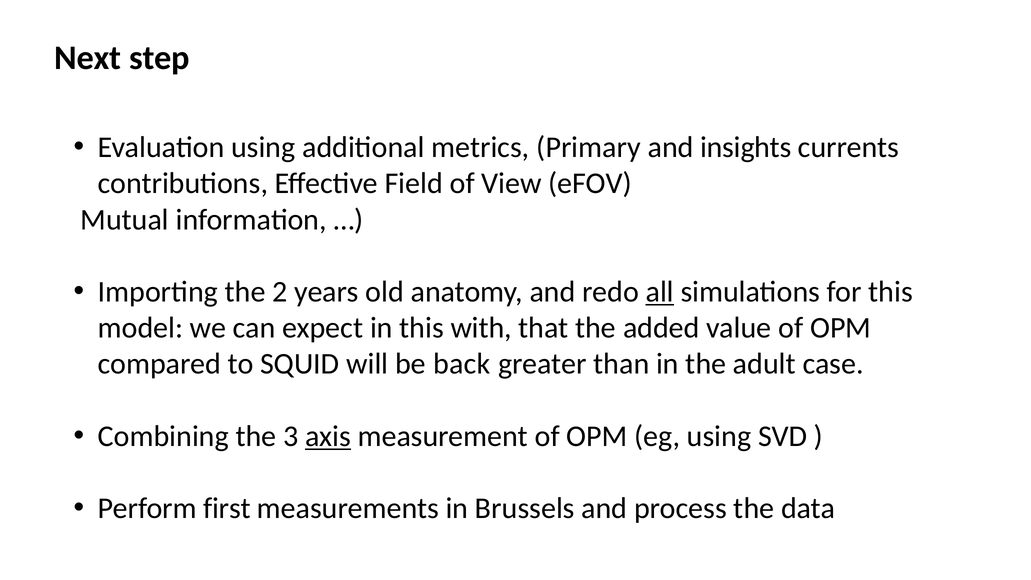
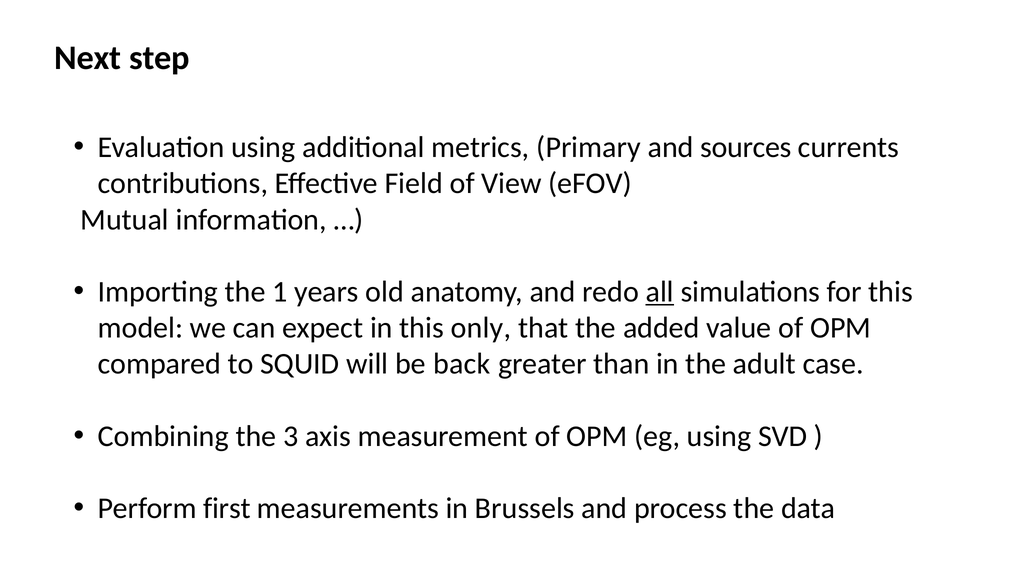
insights: insights -> sources (746, 147)
2: 2 -> 1 (280, 292)
with: with -> only (481, 328)
axis underline: present -> none (328, 436)
